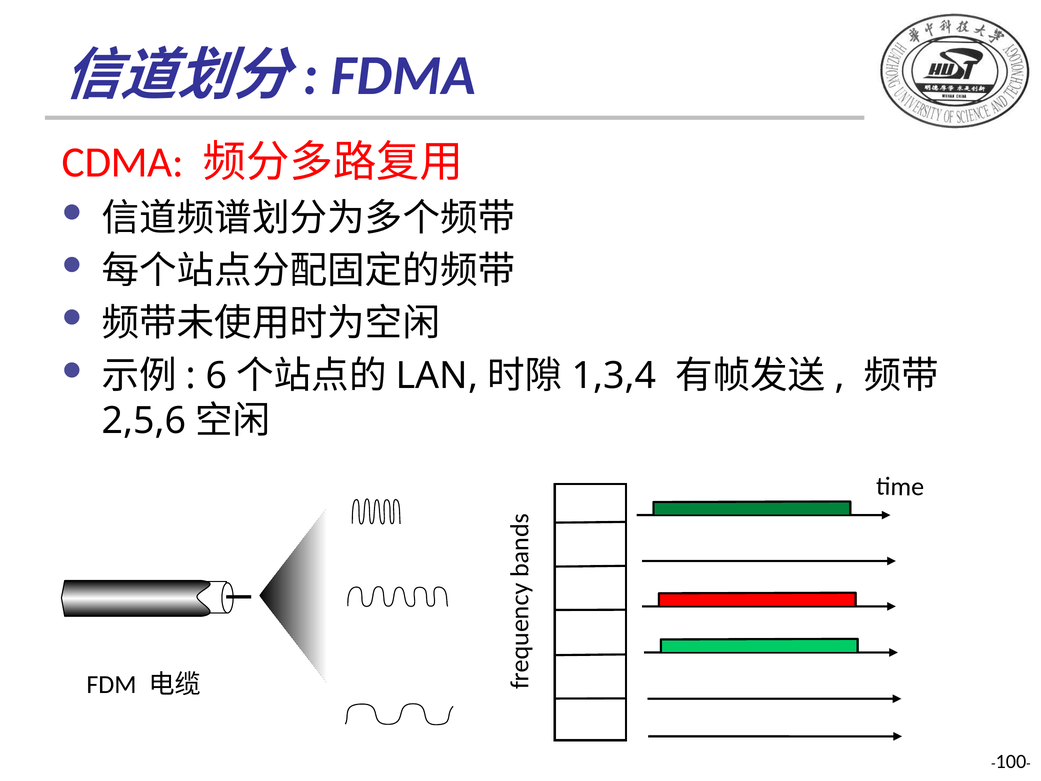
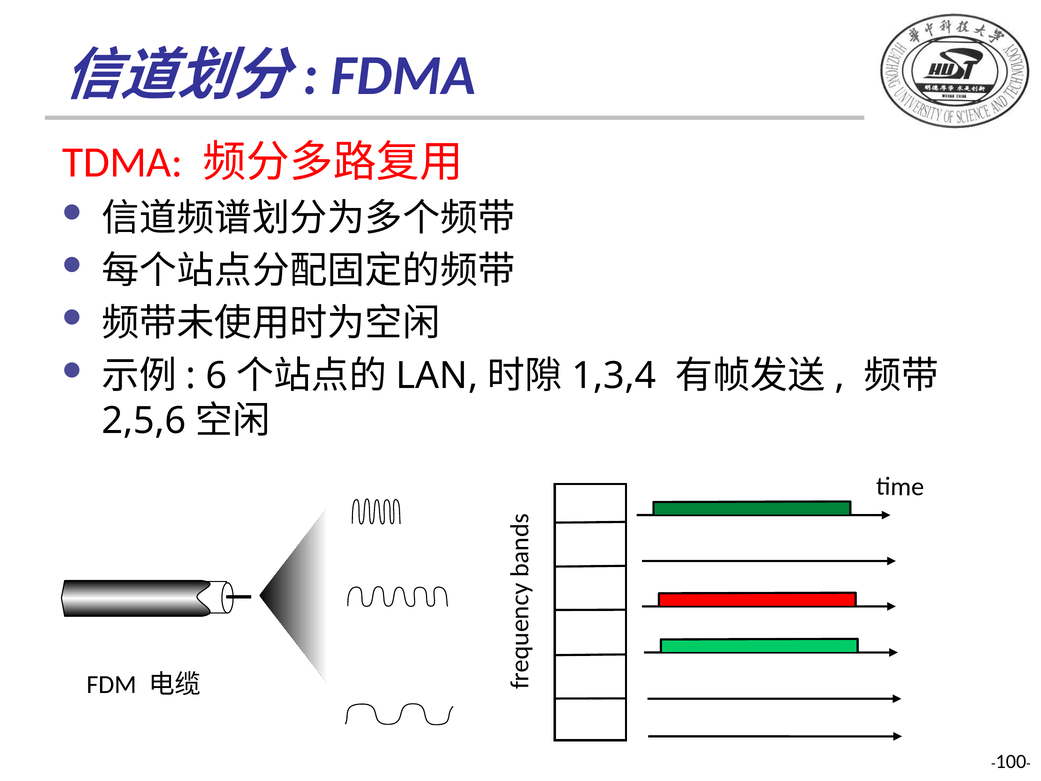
CDMA: CDMA -> TDMA (123, 162)
